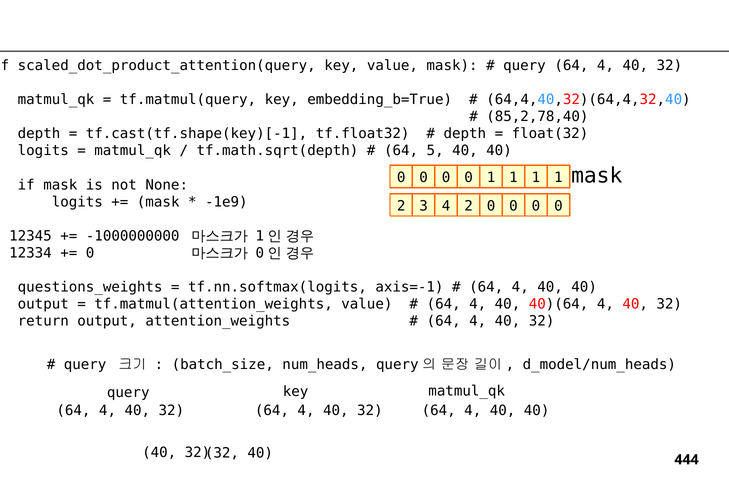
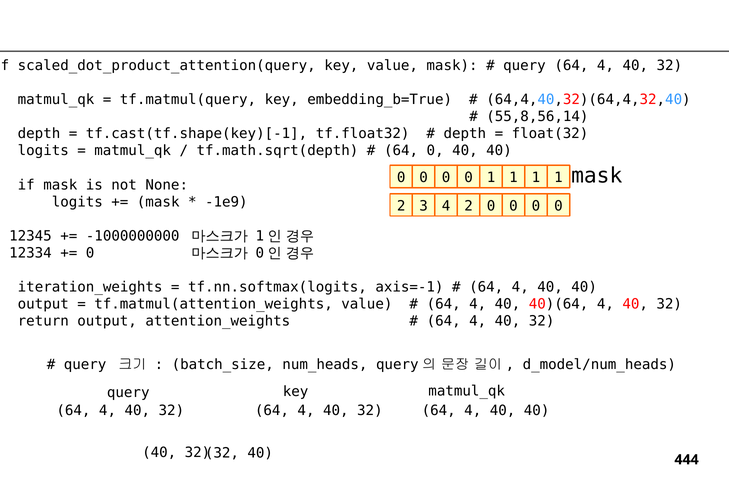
85,2,78,40: 85,2,78,40 -> 55,8,56,14 (537, 117)
64 5: 5 -> 0 (435, 151)
questions_weights: questions_weights -> iteration_weights (90, 287)
